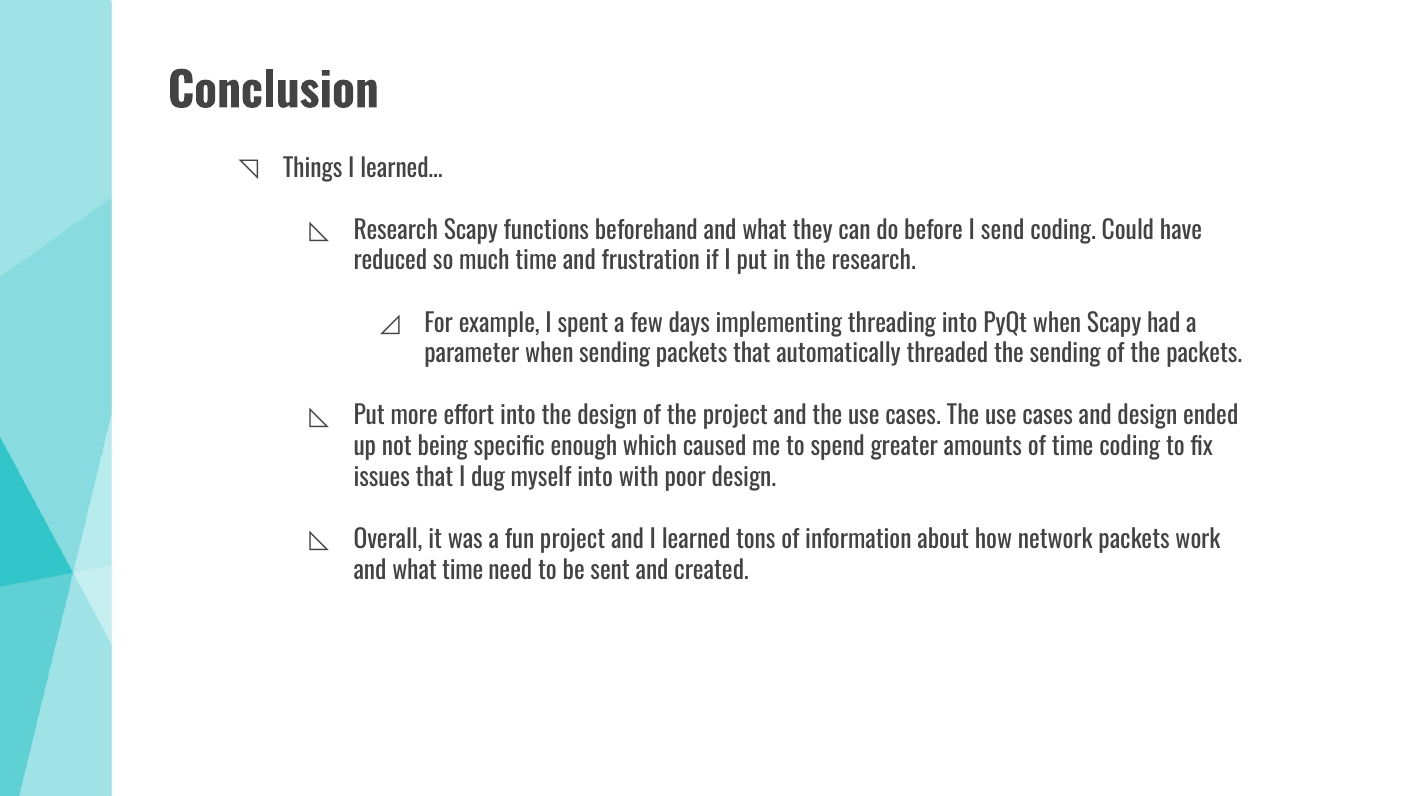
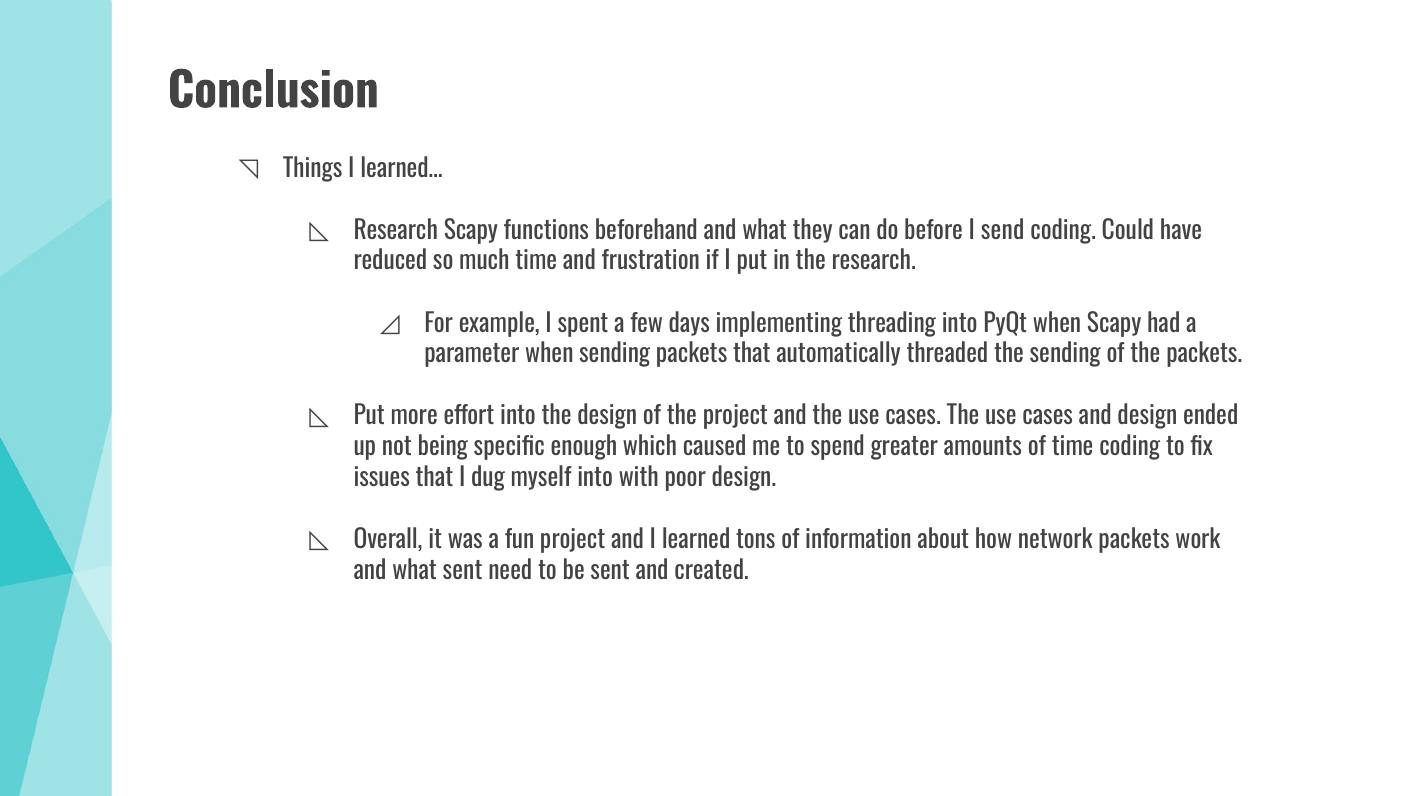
what time: time -> sent (463, 571)
